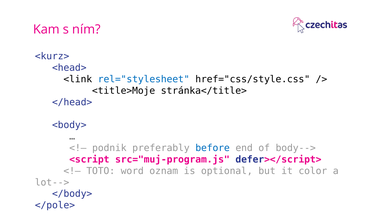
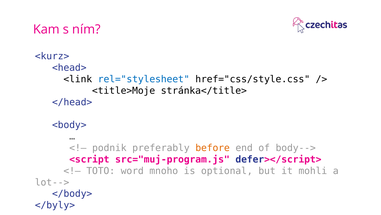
before colour: blue -> orange (213, 147)
oznam: oznam -> mnoho (164, 170)
color: color -> mohli (313, 170)
</pole>: </pole> -> </byly> (55, 205)
